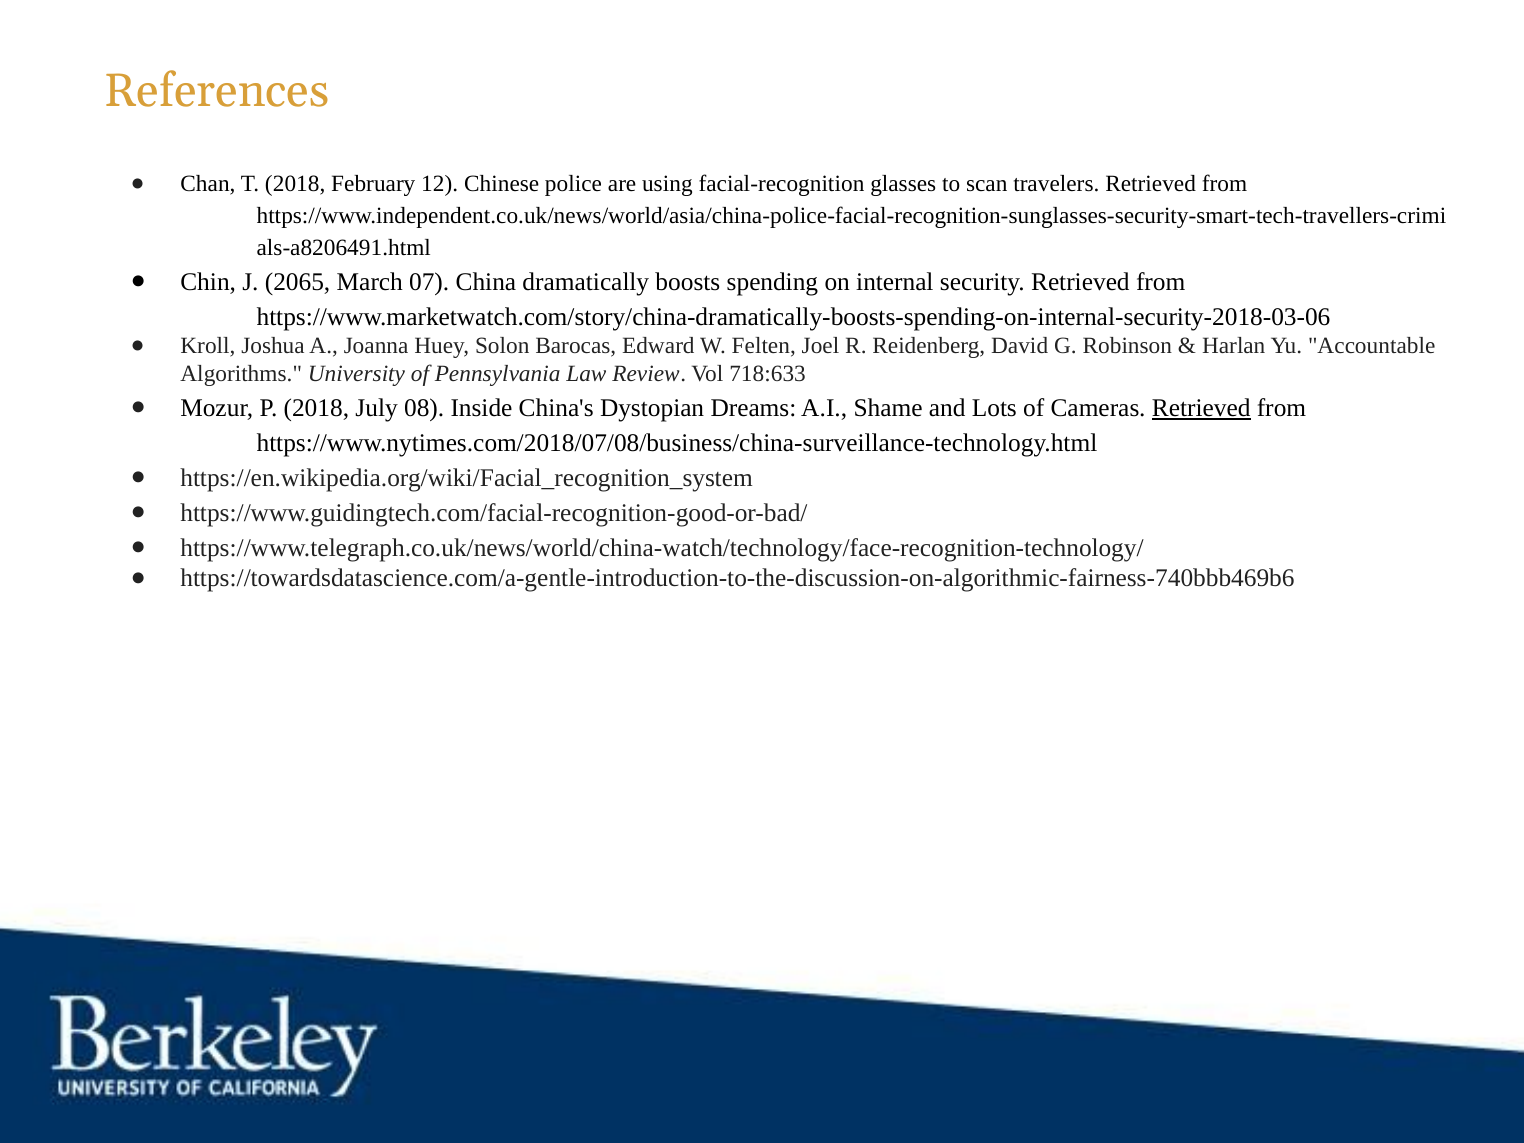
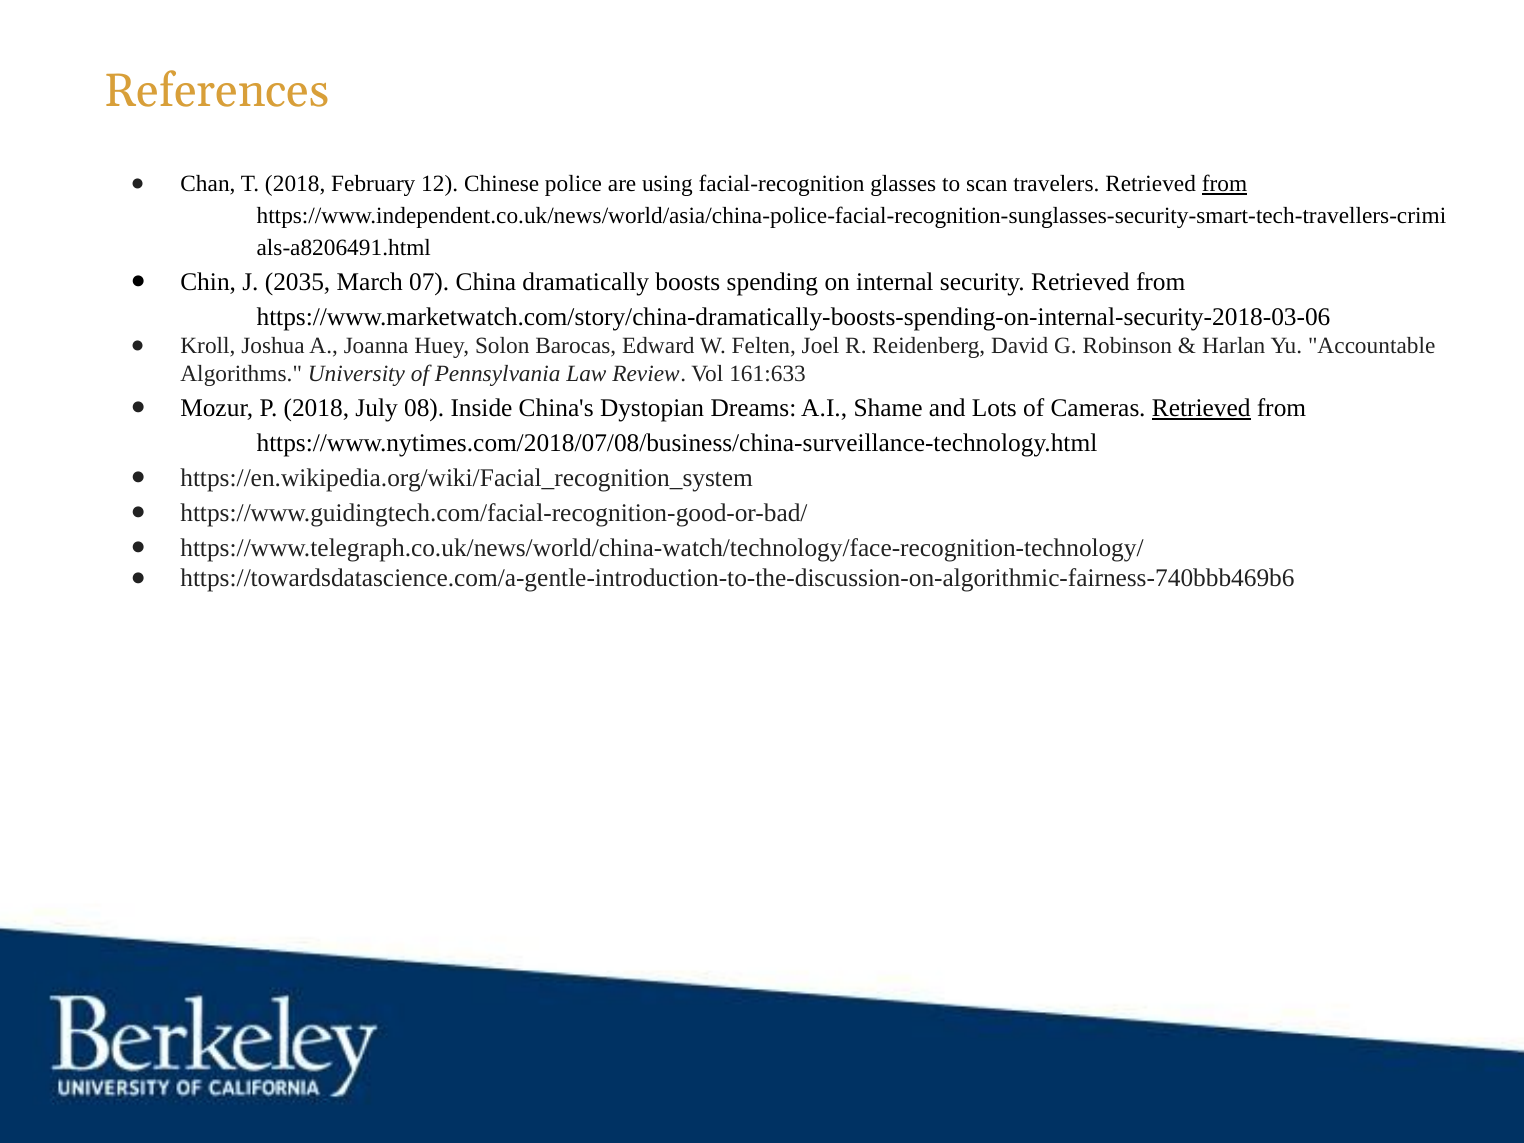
from underline: none -> present (1224, 184)
2065: 2065 -> 2035 (298, 282)
718:633: 718:633 -> 161:633 (768, 374)
